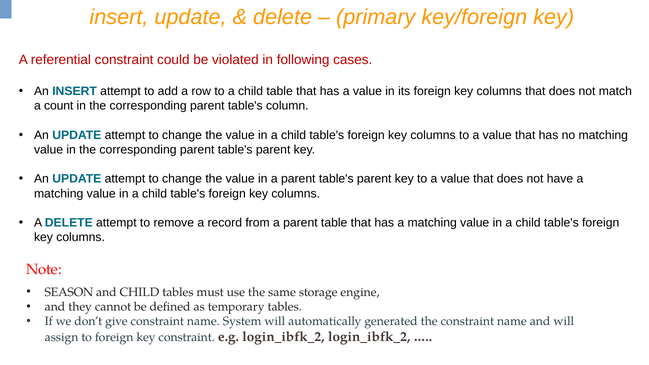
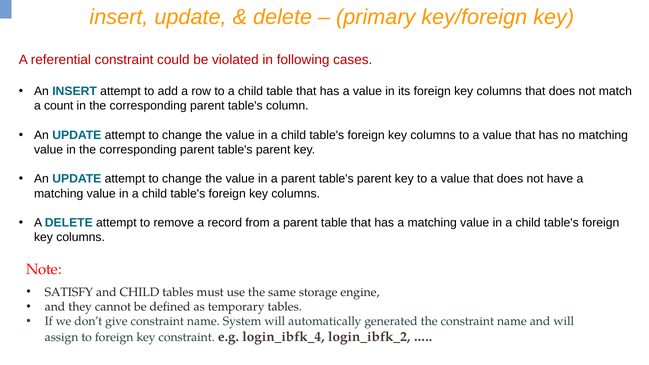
SEASON: SEASON -> SATISFY (69, 292)
e.g login_ibfk_2: login_ibfk_2 -> login_ibfk_4 (283, 337)
